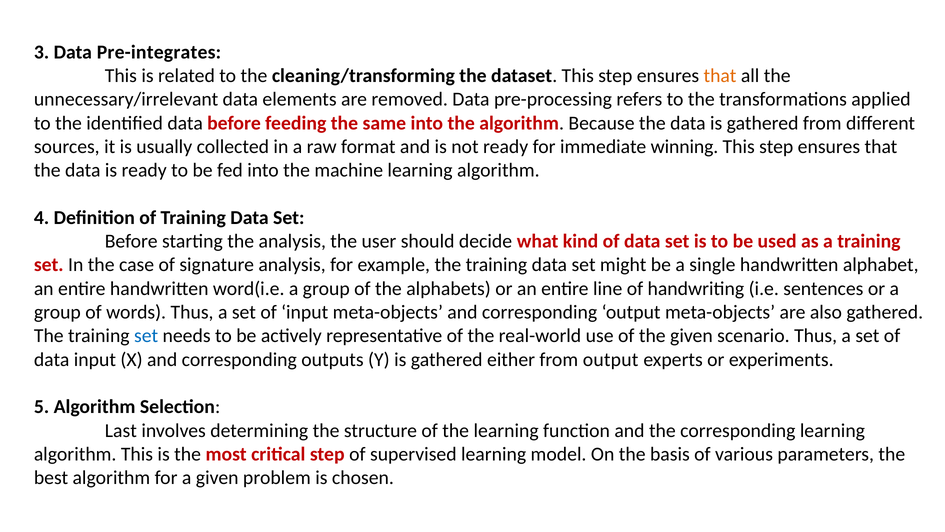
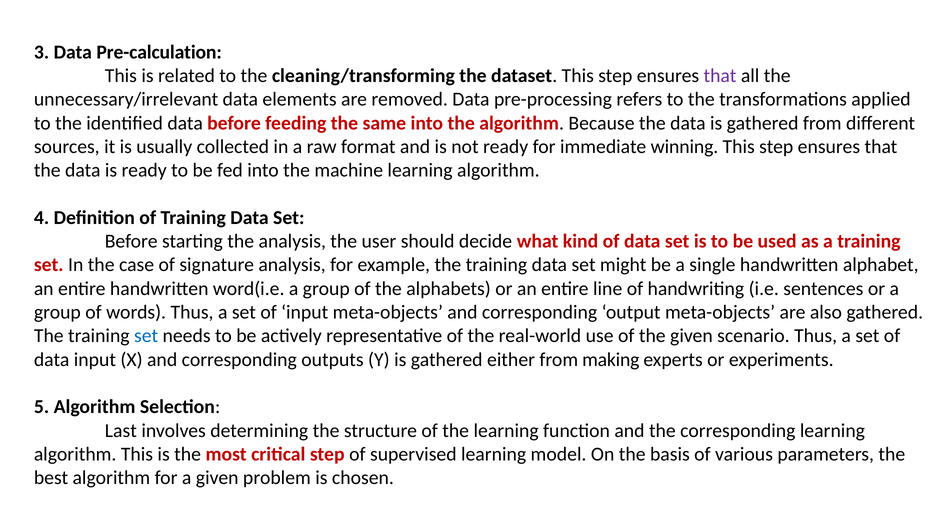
Pre-integrates: Pre-integrates -> Pre-calculation (159, 52)
that colour: orange -> purple (720, 76)
from output: output -> making (611, 359)
